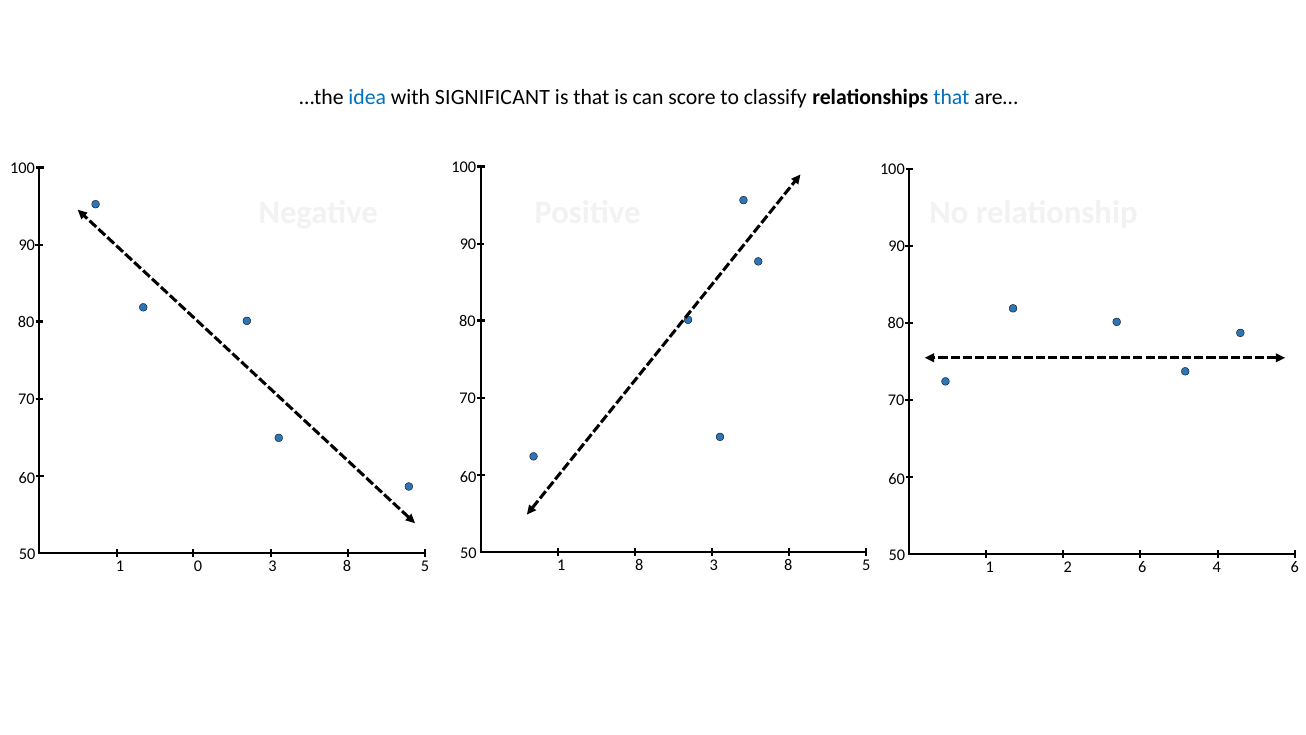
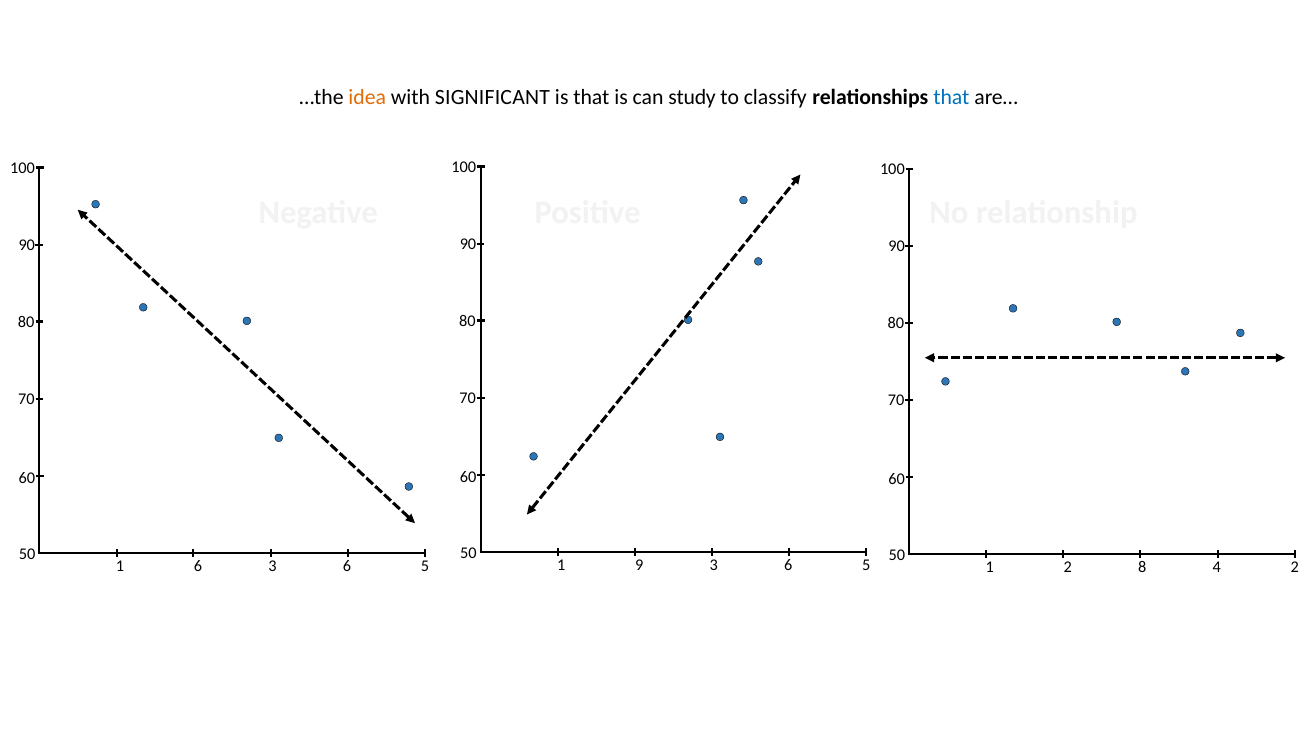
idea colour: blue -> orange (367, 97)
score: score -> study (692, 97)
1 8: 8 -> 9 (639, 565)
8: 8 -> 6 (788, 565)
1 0: 0 -> 6 (198, 566)
8: 8 -> 6 (347, 566)
2 6: 6 -> 8 (1142, 567)
4 6: 6 -> 2 (1295, 567)
